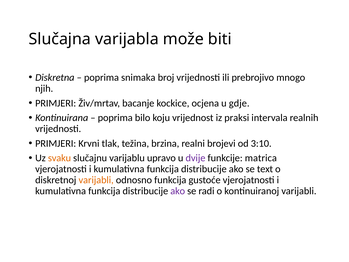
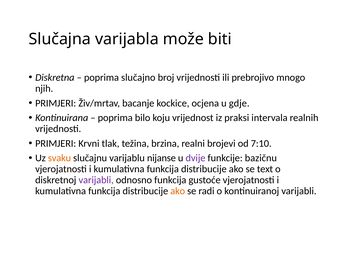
snimaka: snimaka -> slučajno (138, 77)
3:10: 3:10 -> 7:10 (261, 143)
upravo: upravo -> nijanse (161, 158)
matrica: matrica -> bazičnu (261, 158)
varijabli colour: orange -> purple (96, 180)
ako colour: purple -> orange (178, 191)
